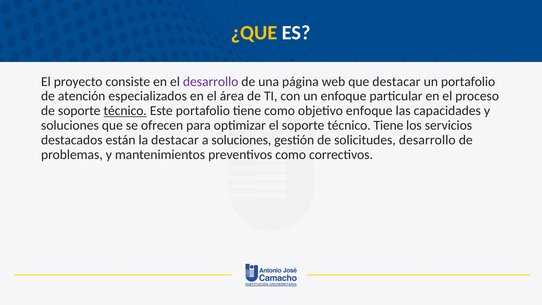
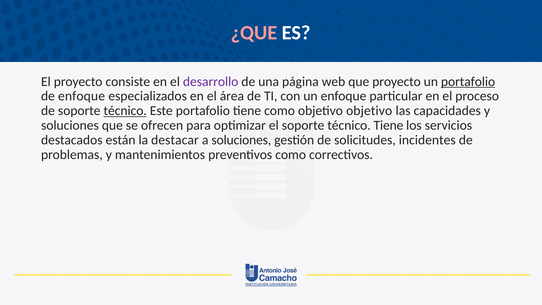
¿QUE colour: yellow -> pink (254, 33)
que destacar: destacar -> proyecto (397, 82)
portafolio underline: none -> present (468, 82)
de atención: atención -> enfoque (82, 96)
objetivo enfoque: enfoque -> objetivo (369, 111)
solicitudes desarrollo: desarrollo -> incidentes (427, 140)
